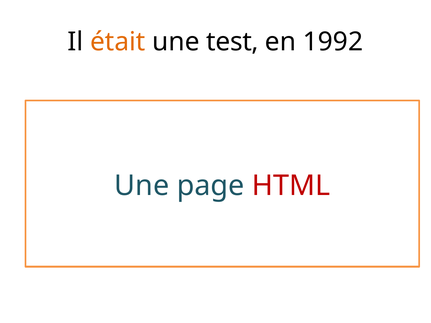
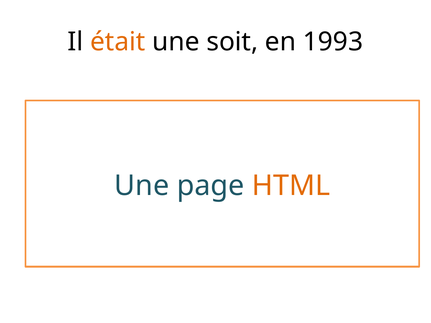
test: test -> soit (232, 42)
1992: 1992 -> 1993 (333, 42)
HTML colour: red -> orange (291, 186)
